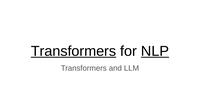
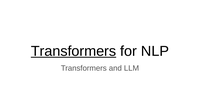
NLP underline: present -> none (155, 51)
